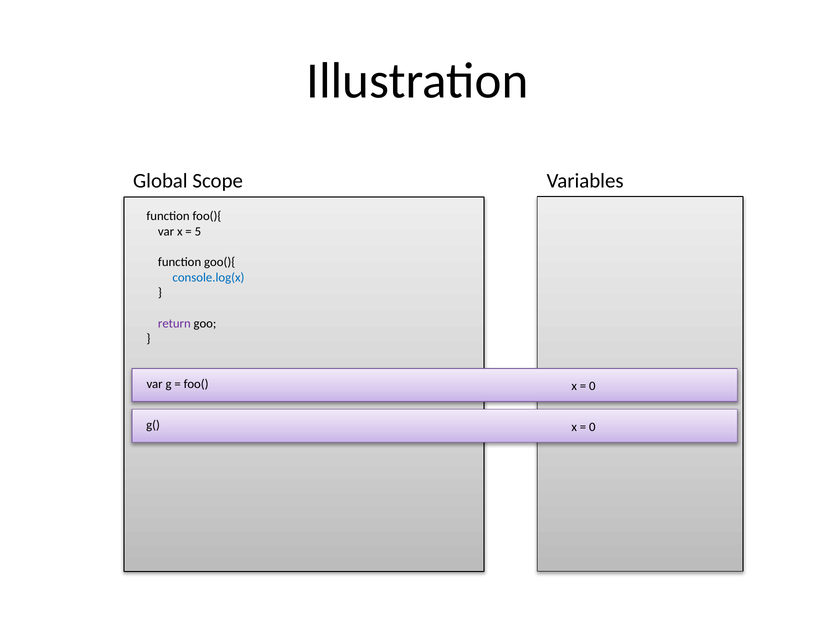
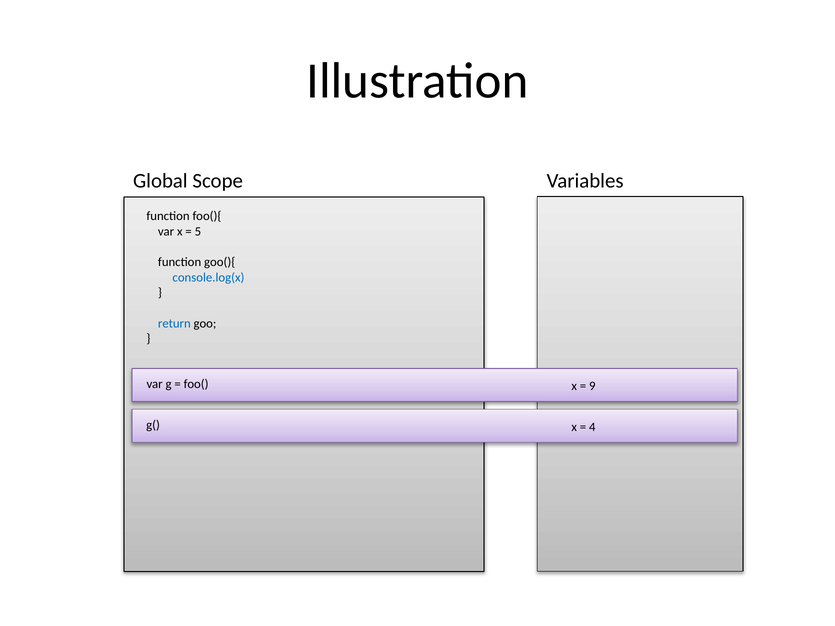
return colour: purple -> blue (174, 323)
0: 0 -> 9 (592, 386)
0: 0 -> 4 (592, 427)
